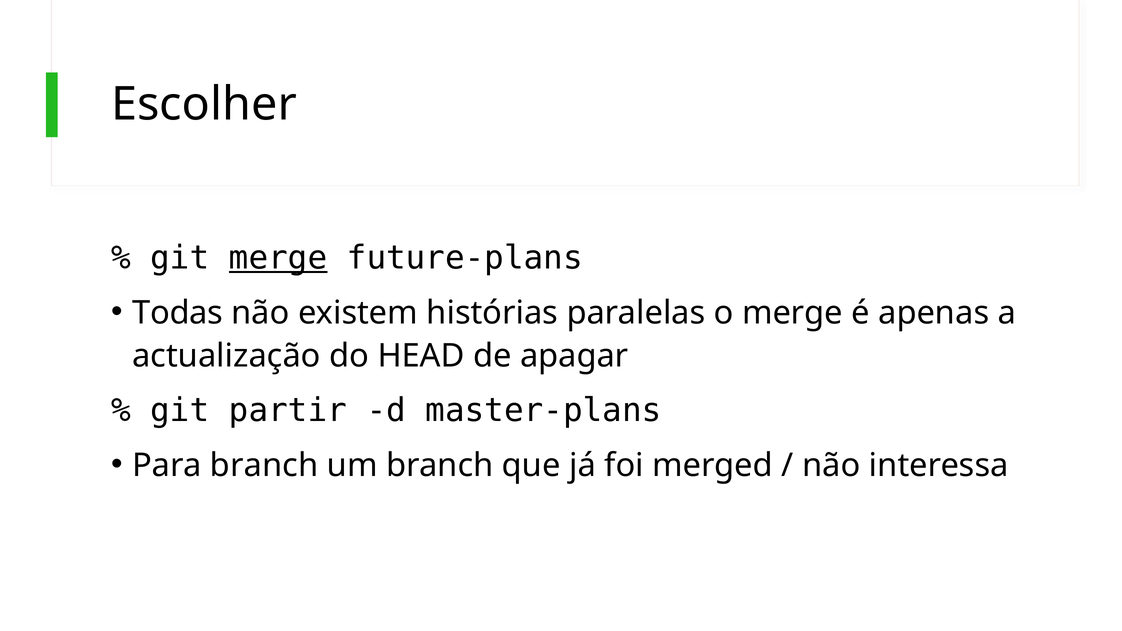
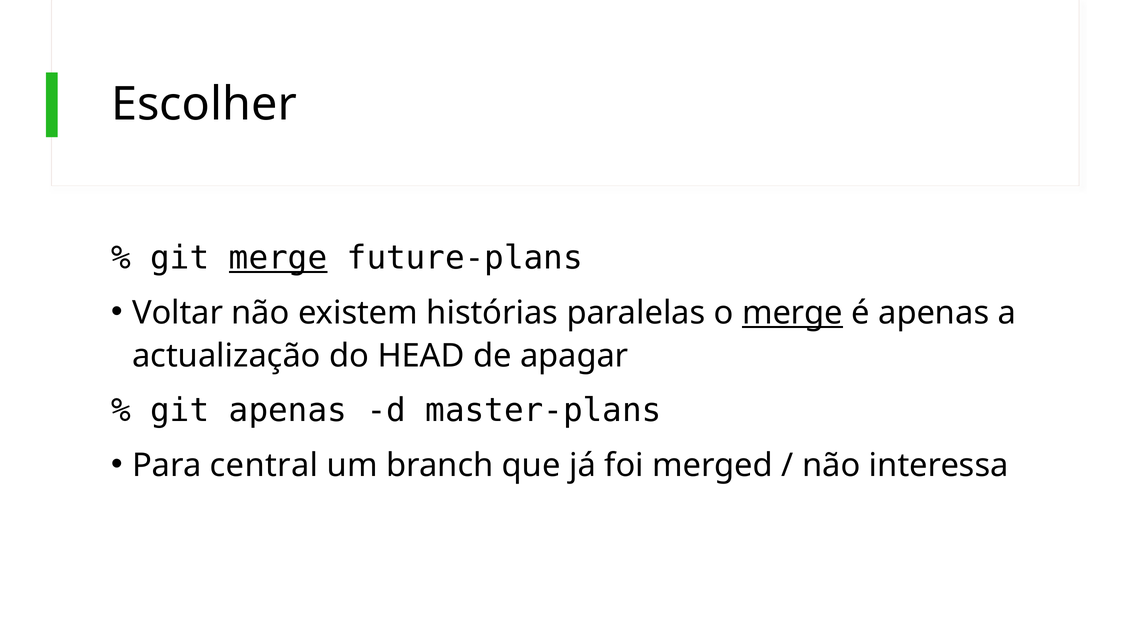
Todas: Todas -> Voltar (178, 313)
merge underline: none -> present (792, 313)
git partir: partir -> apenas (288, 411)
Para branch: branch -> central (264, 466)
